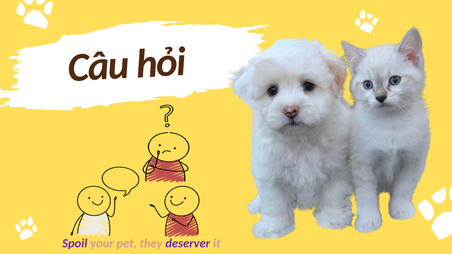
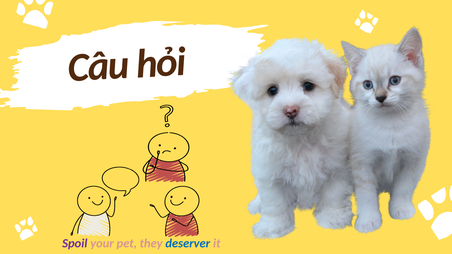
deserver colour: purple -> blue (188, 244)
